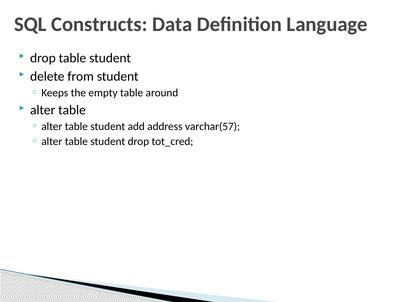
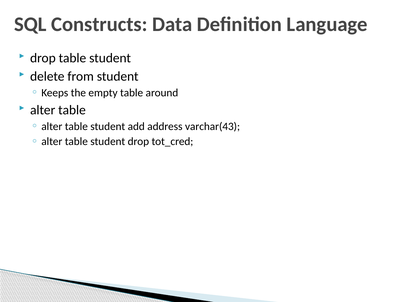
varchar(57: varchar(57 -> varchar(43 (213, 126)
